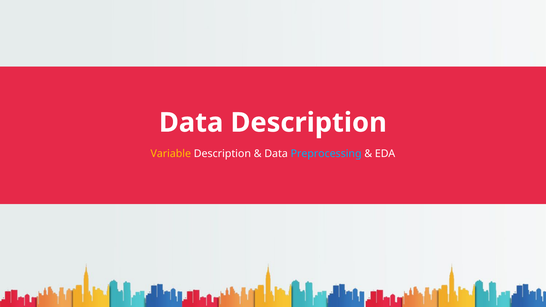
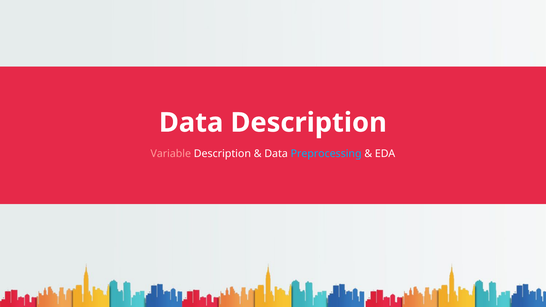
Variable colour: yellow -> pink (171, 154)
